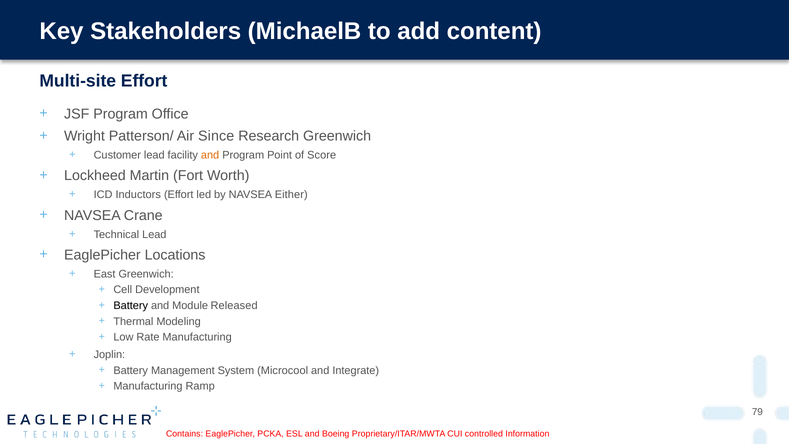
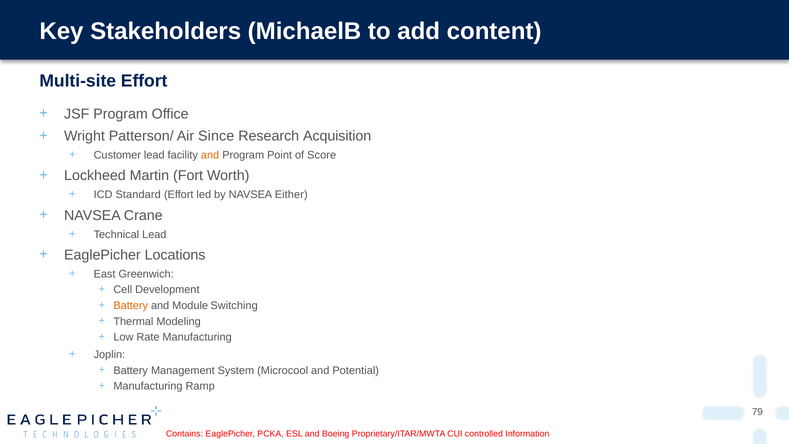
Research Greenwich: Greenwich -> Acquisition (337, 136)
Inductors: Inductors -> Standard (138, 195)
Battery colour: black -> orange (131, 306)
Released: Released -> Switching (234, 306)
Integrate: Integrate -> Potential (356, 370)
